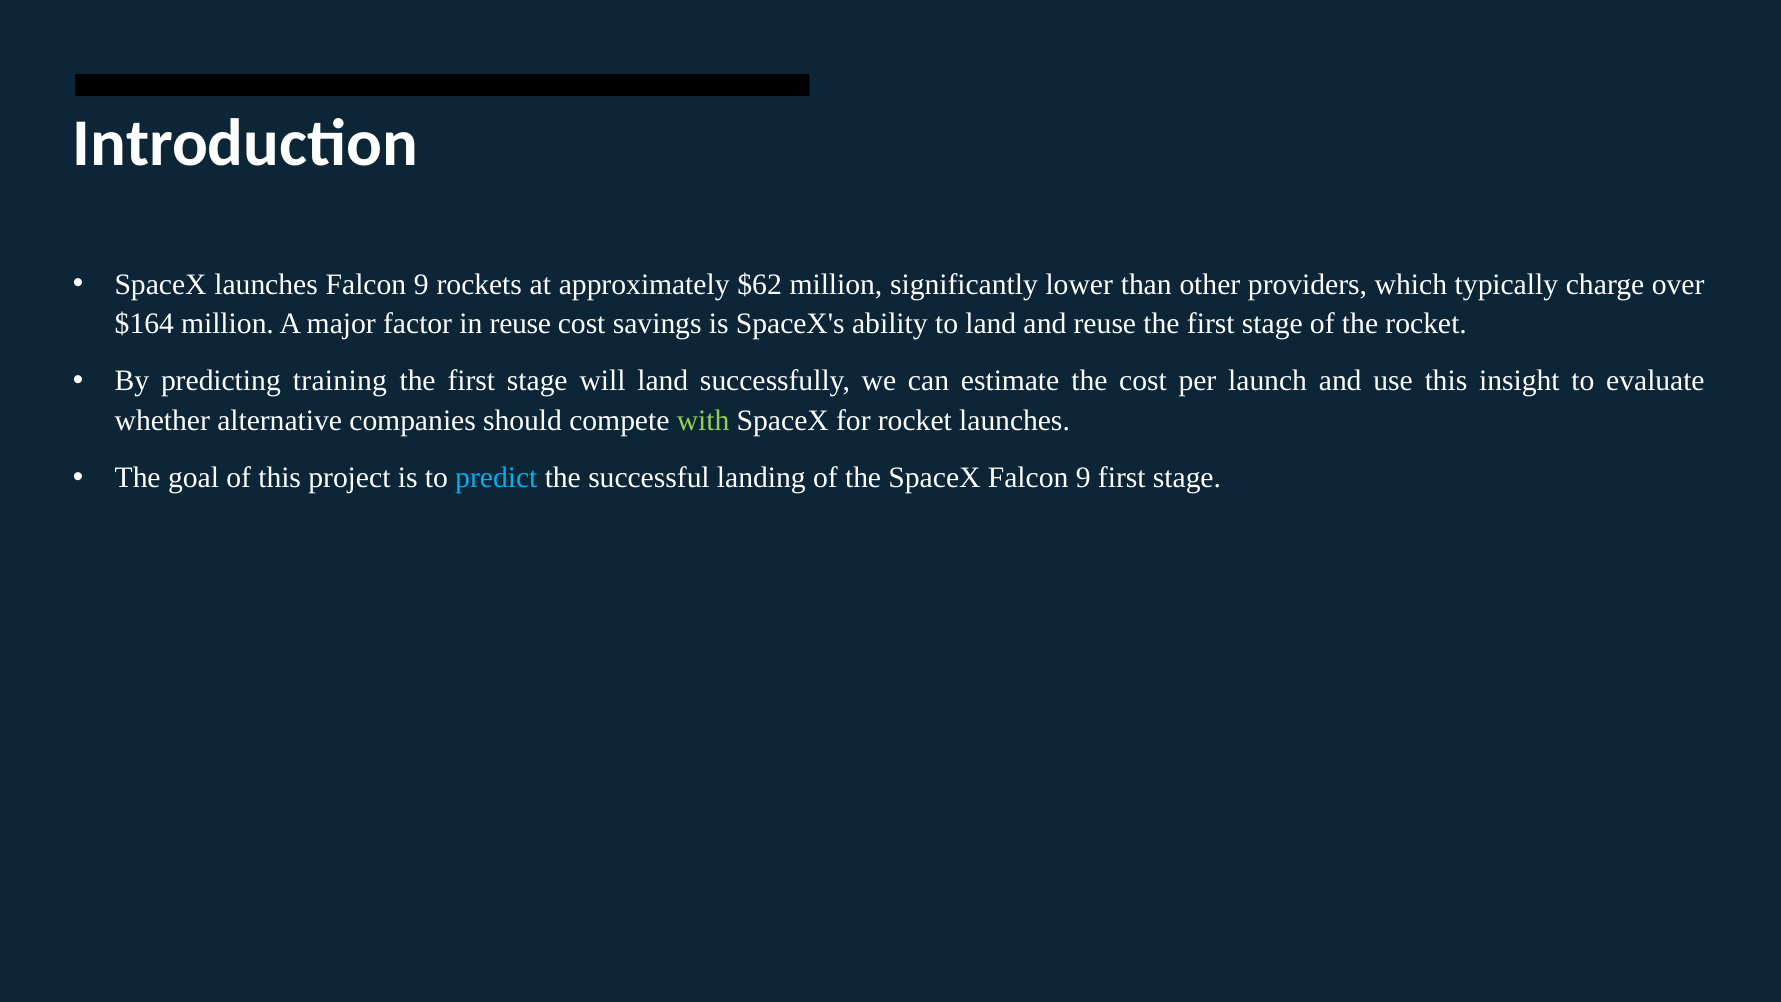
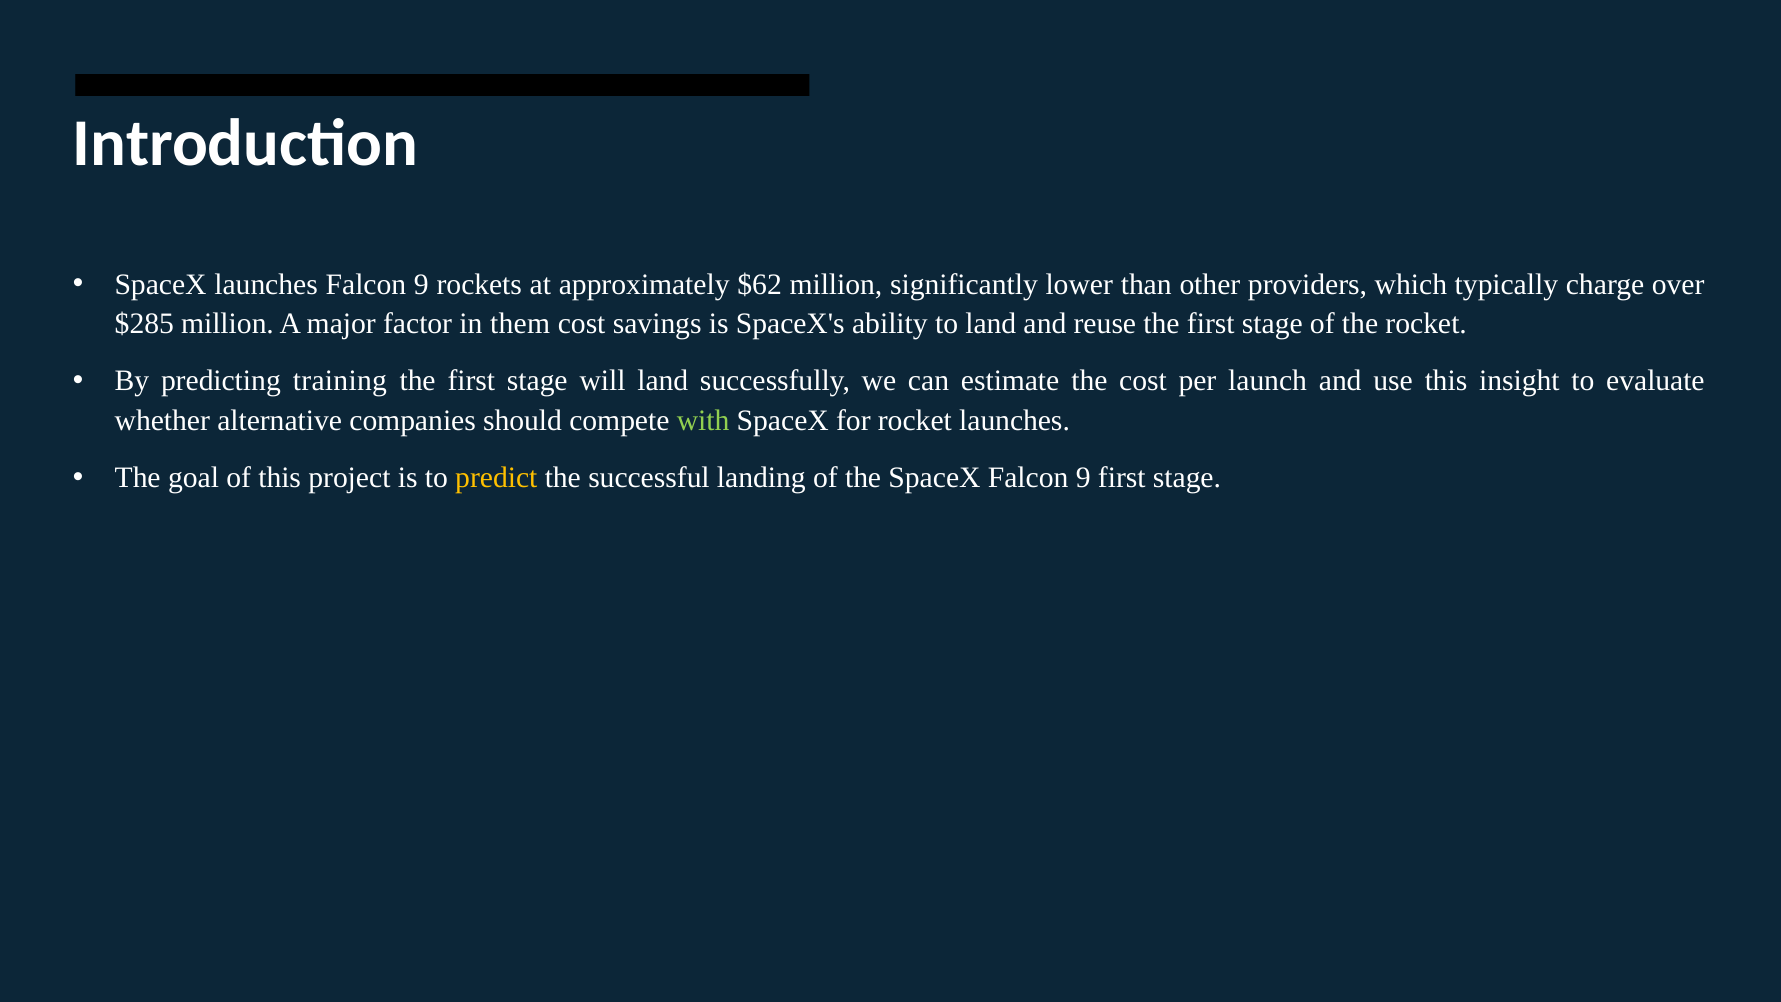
$164: $164 -> $285 (144, 323)
in reuse: reuse -> them (520, 323)
predict colour: light blue -> yellow (496, 478)
